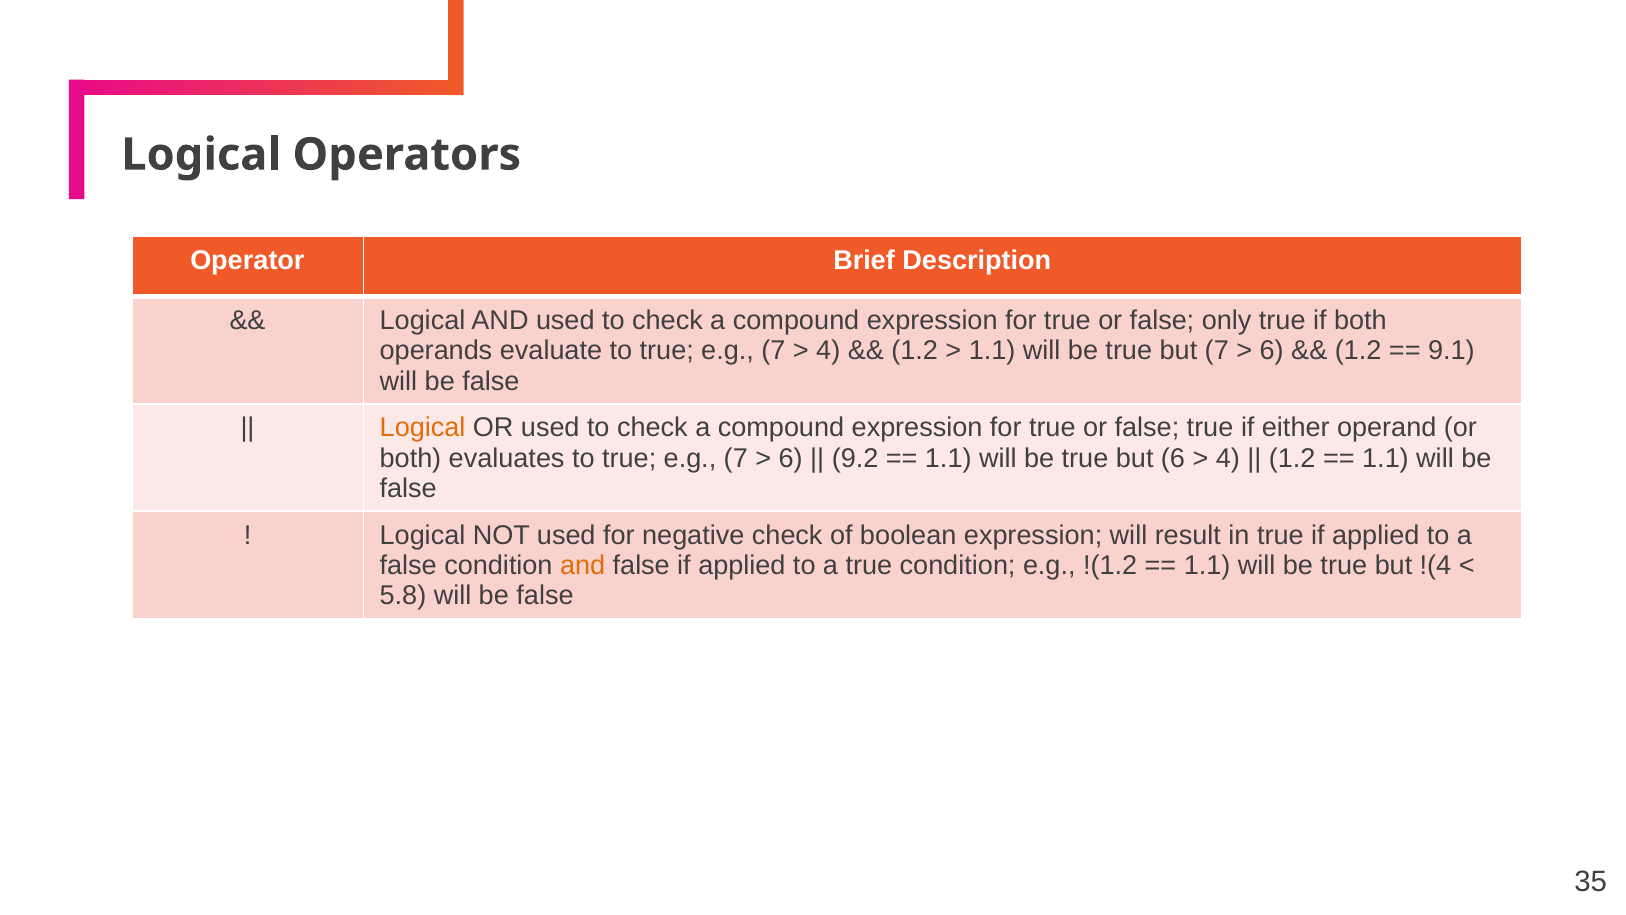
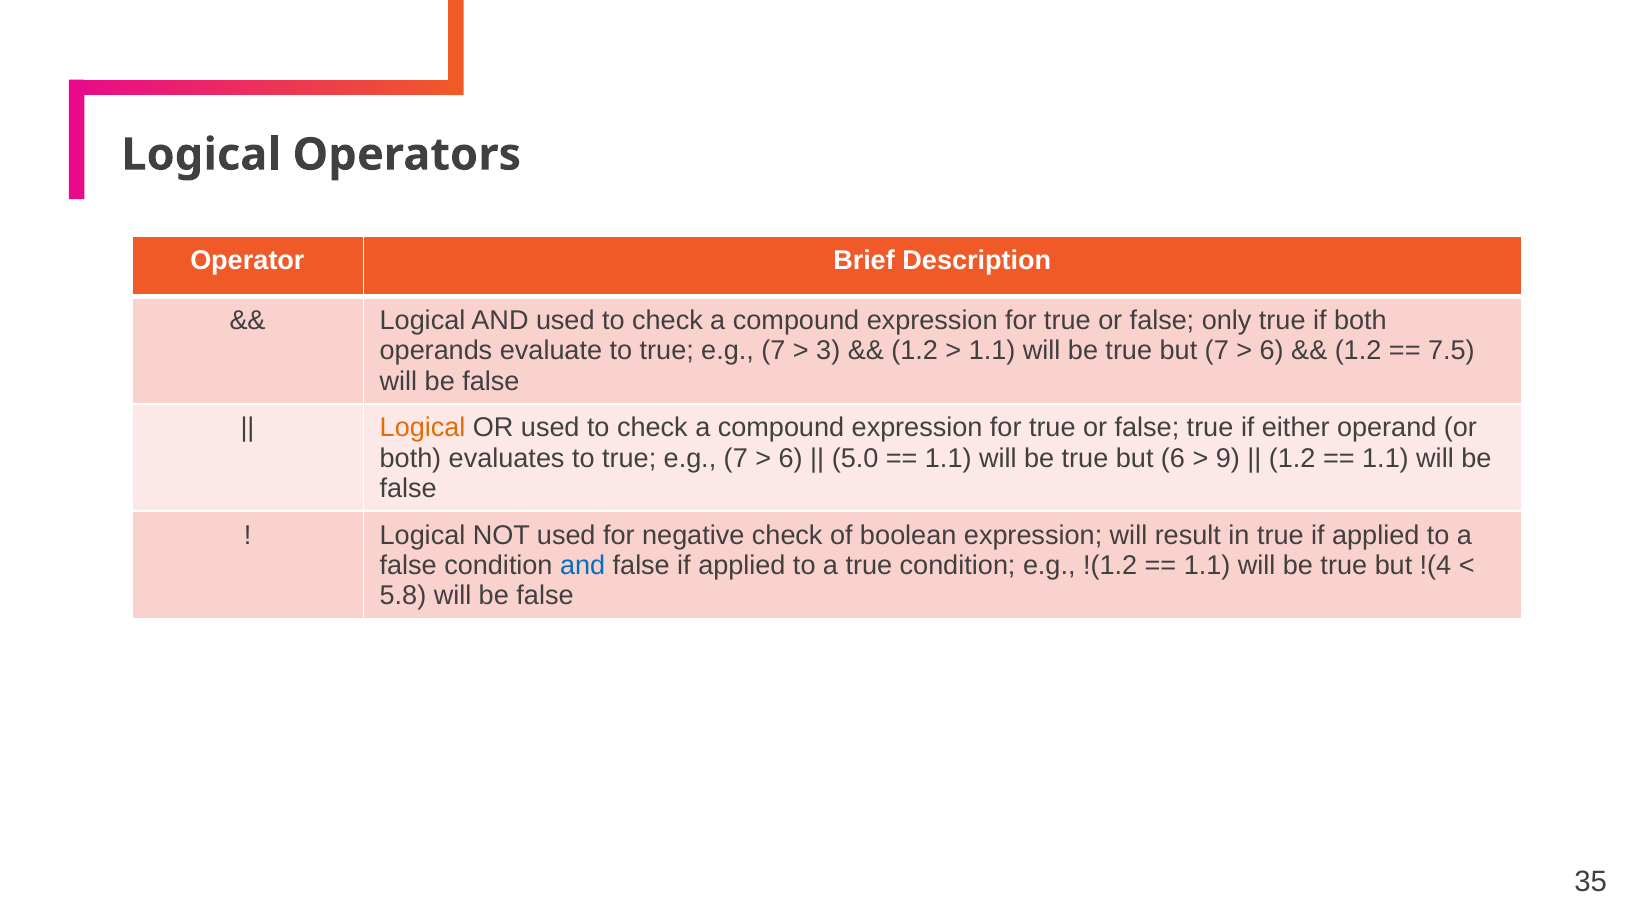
4: 4 -> 3 (828, 351)
9.1: 9.1 -> 7.5 (1451, 351)
9.2: 9.2 -> 5.0 (855, 458)
4: 4 -> 9 (1228, 458)
and colour: orange -> blue (583, 565)
